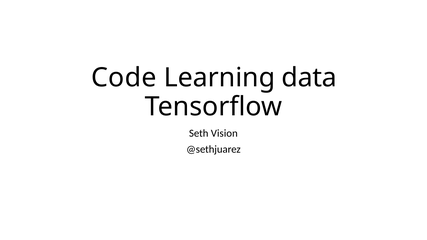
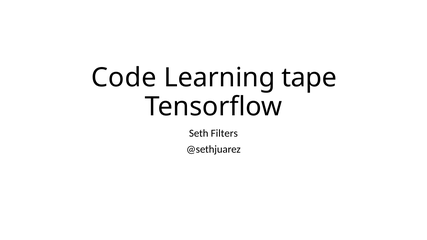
data: data -> tape (309, 78)
Vision: Vision -> Filters (224, 133)
